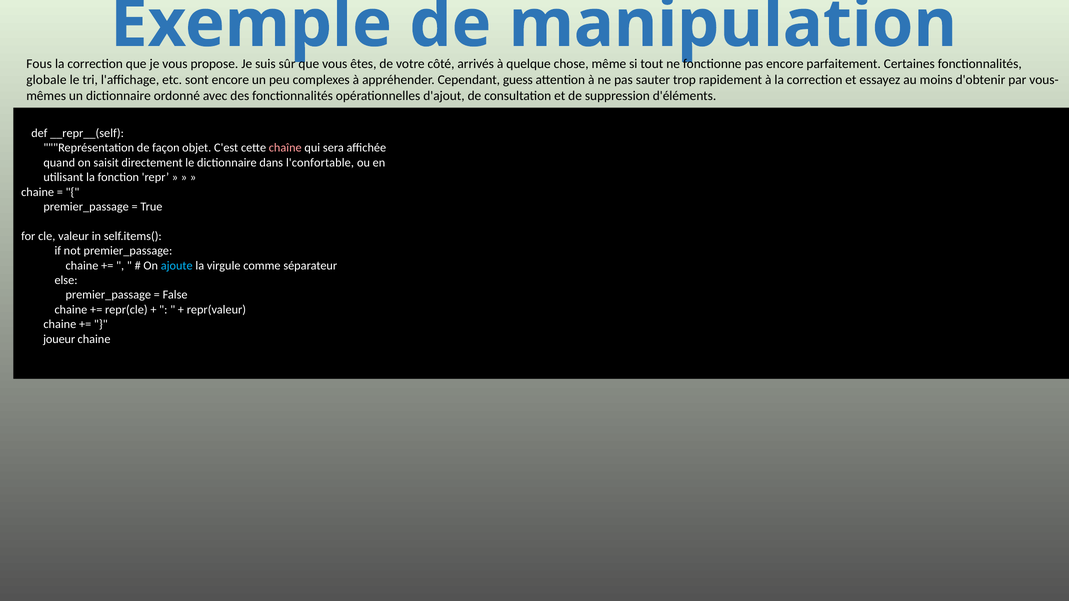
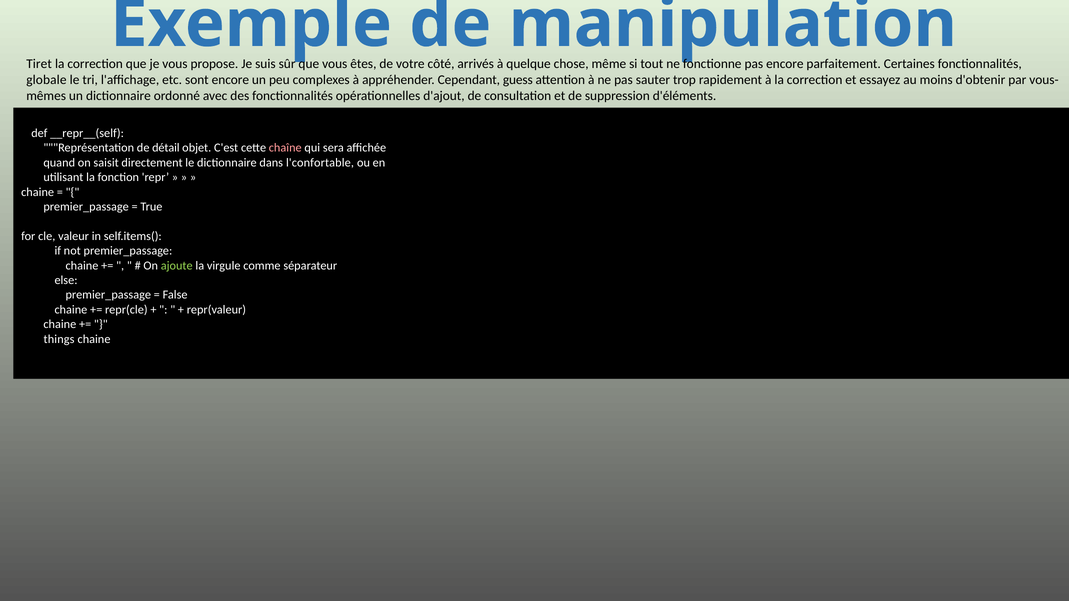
Fous: Fous -> Tiret (39, 64)
façon: façon -> détail (166, 148)
ajoute colour: light blue -> light green (177, 266)
joueur: joueur -> things (59, 339)
